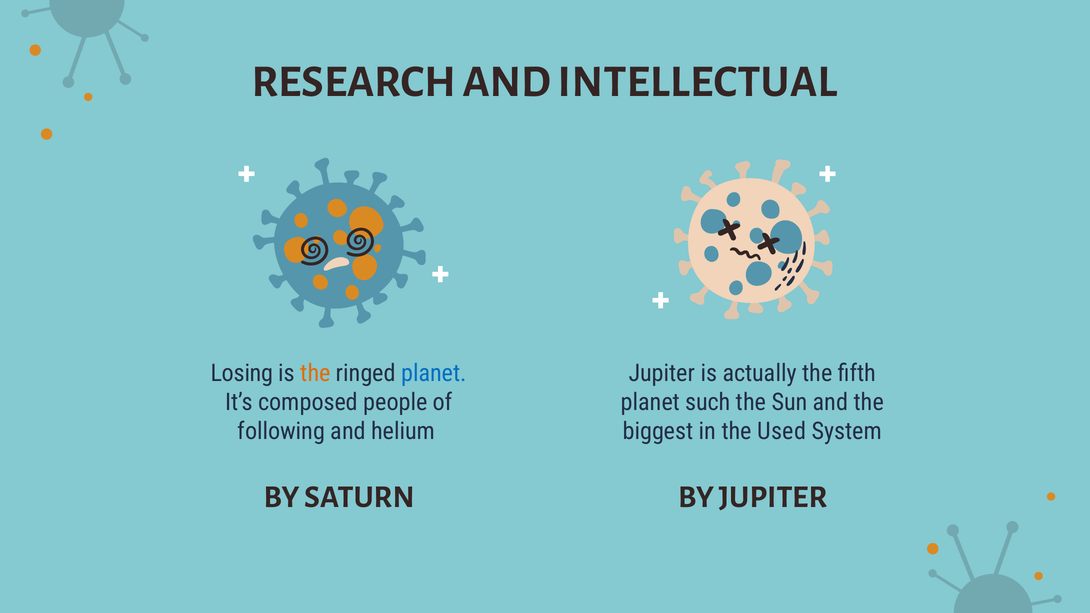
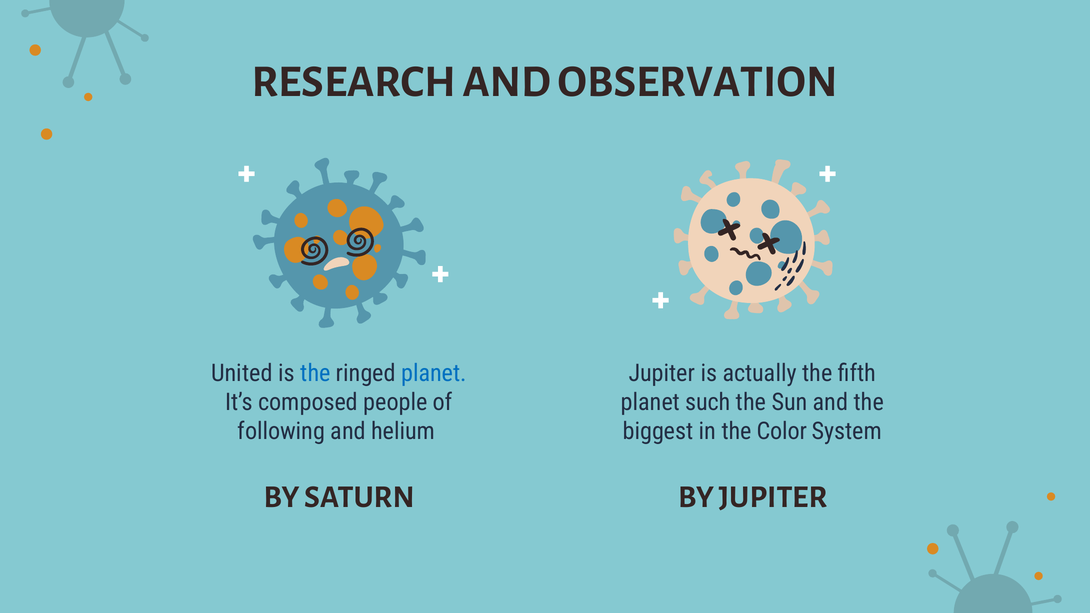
INTELLECTUAL: INTELLECTUAL -> OBSERVATION (698, 81)
Losing: Losing -> United (242, 373)
the colour: orange -> blue (315, 373)
Used: Used -> Color (782, 431)
